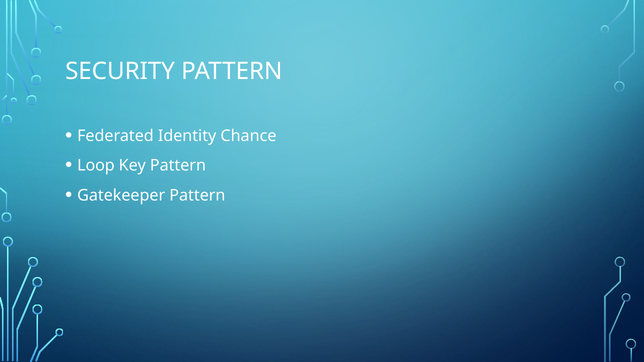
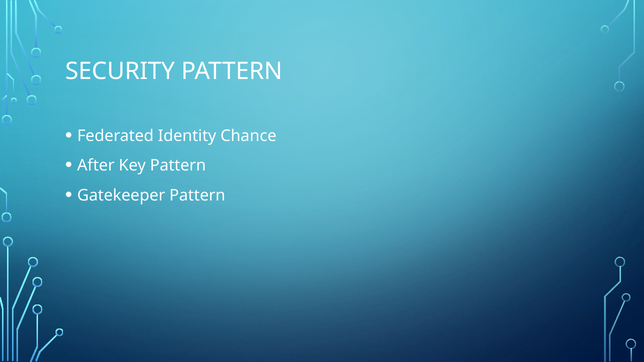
Loop: Loop -> After (96, 166)
